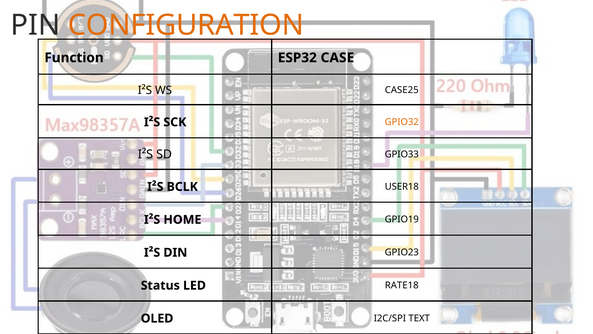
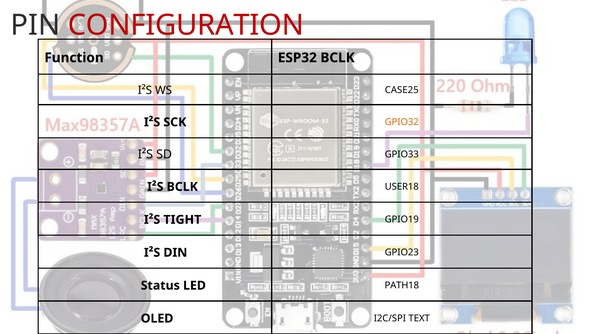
CONFIGURATION colour: orange -> red (186, 25)
ESP32 CASE: CASE -> BCLK (338, 58)
HOME: HOME -> TIGHT (182, 219)
RATE18: RATE18 -> PATH18 (402, 285)
